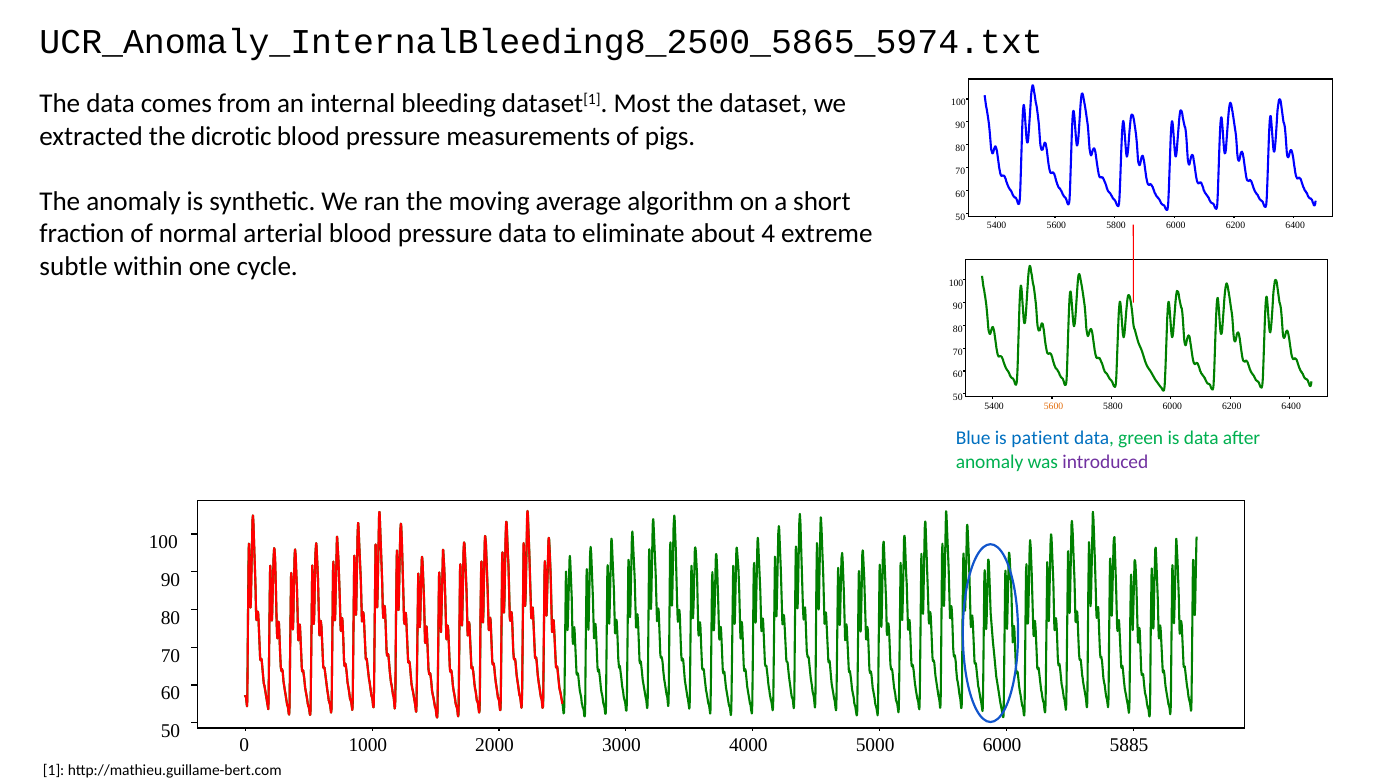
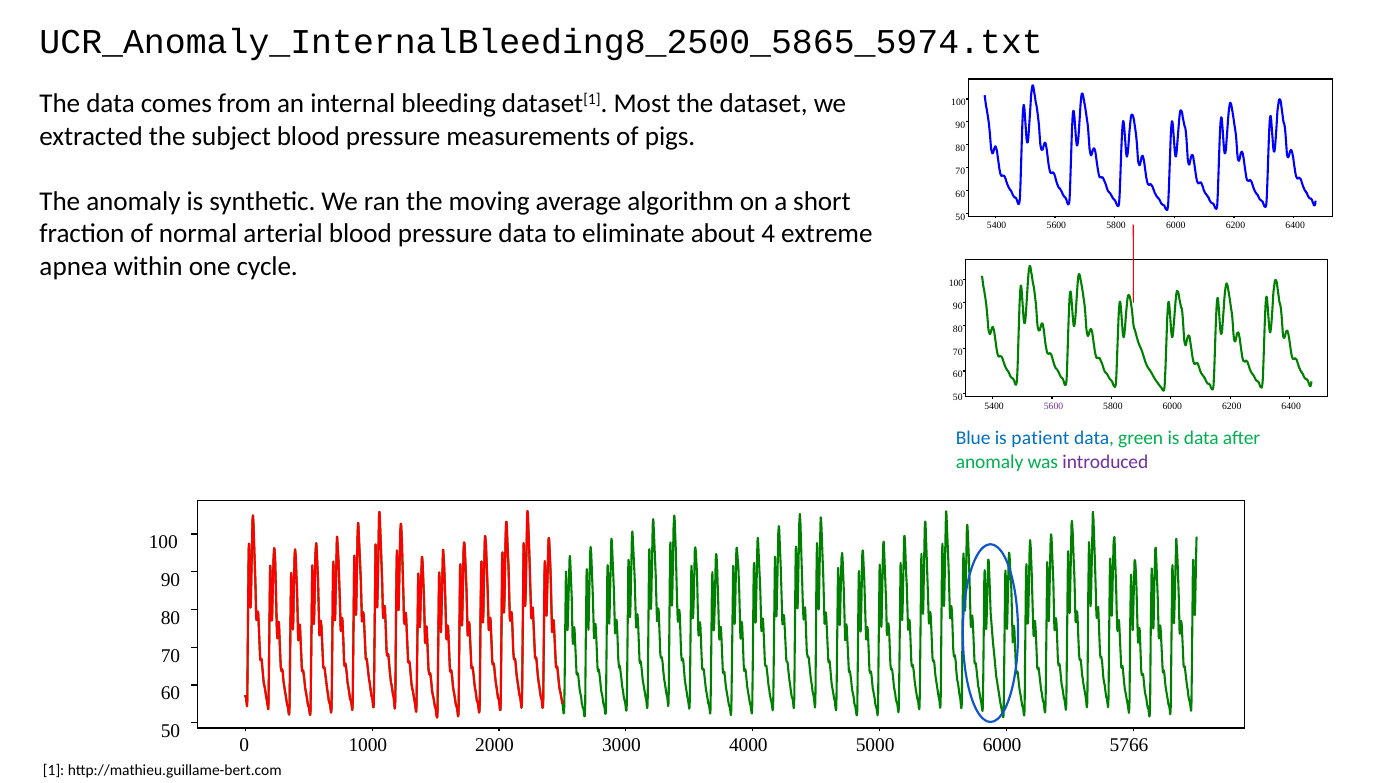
dicrotic: dicrotic -> subject (231, 137)
subtle: subtle -> apnea (74, 267)
5600 colour: orange -> purple (1054, 406)
5885: 5885 -> 5766 (1129, 746)
